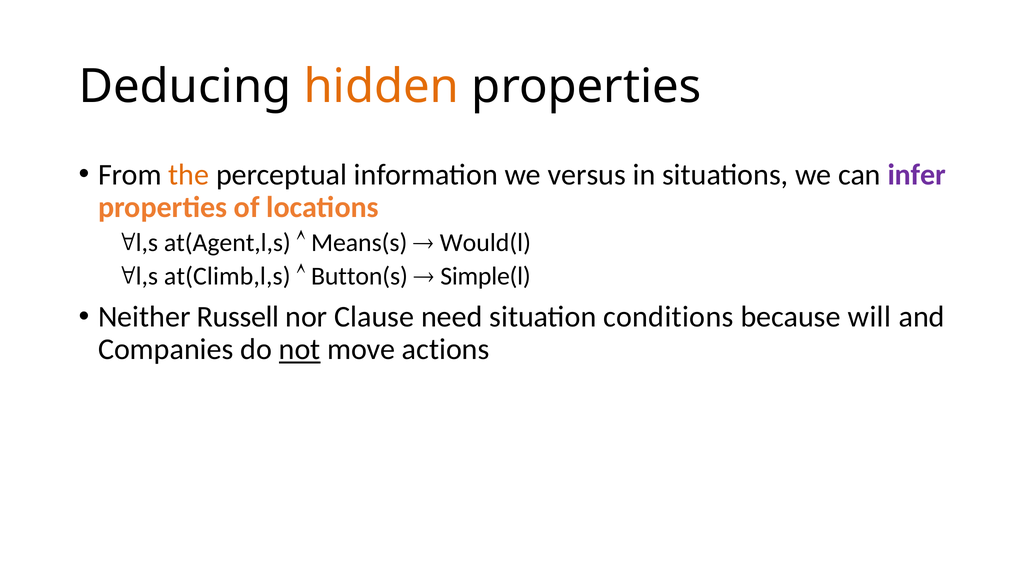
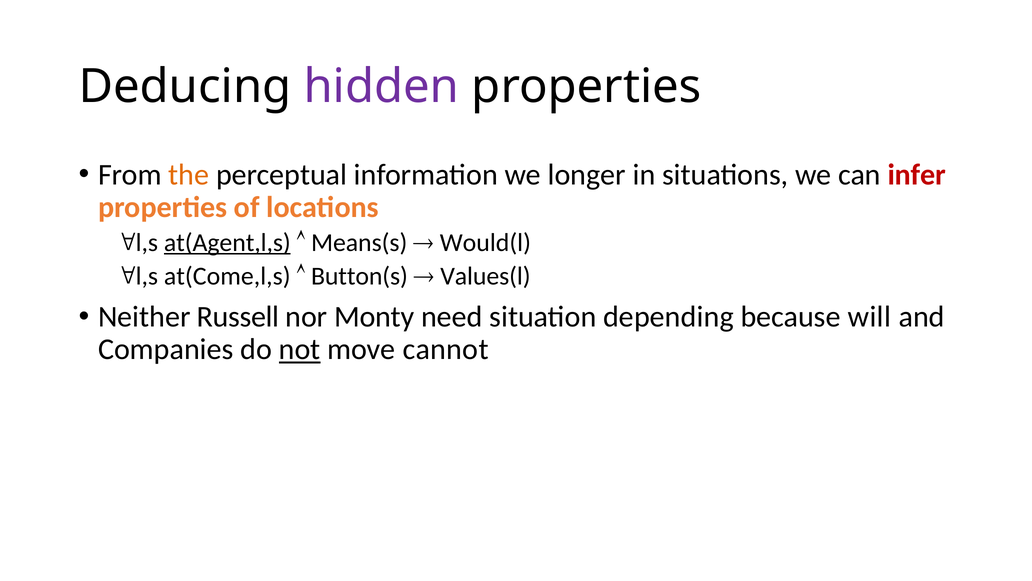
hidden colour: orange -> purple (381, 87)
versus: versus -> longer (587, 174)
infer colour: purple -> red (917, 174)
at(Agent,l,s underline: none -> present (227, 243)
at(Climb,l,s: at(Climb,l,s -> at(Come,l,s (227, 276)
Simple(l: Simple(l -> Values(l (485, 276)
Clause: Clause -> Monty (374, 317)
conditions: conditions -> depending (668, 317)
actions: actions -> cannot (446, 349)
